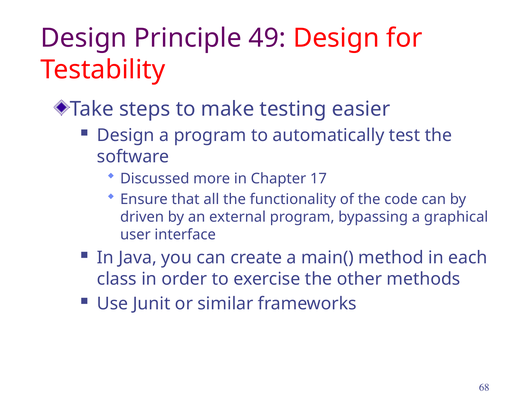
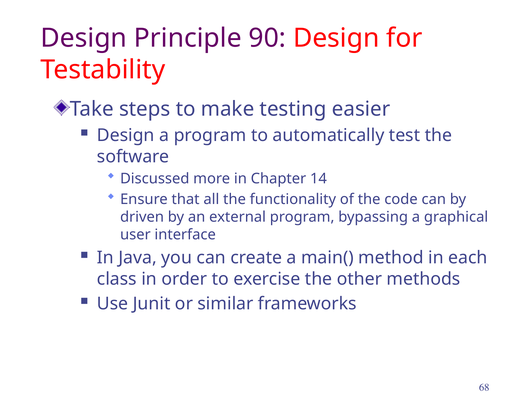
49: 49 -> 90 (267, 38)
17: 17 -> 14 (318, 179)
